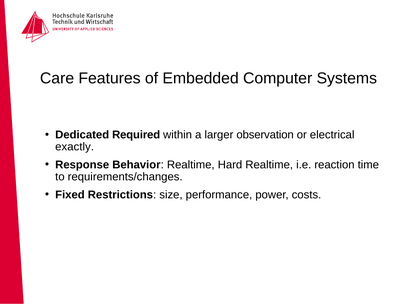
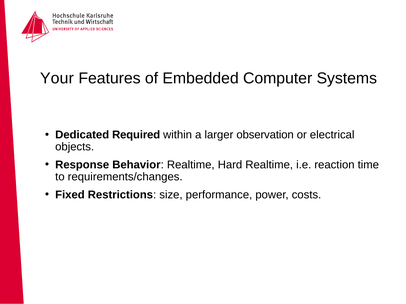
Care: Care -> Your (57, 78)
exactly: exactly -> objects (75, 147)
